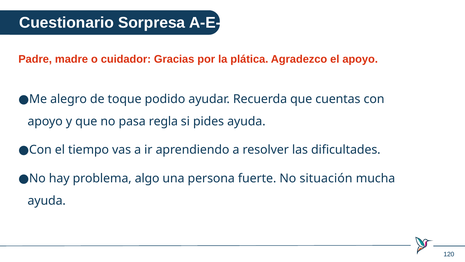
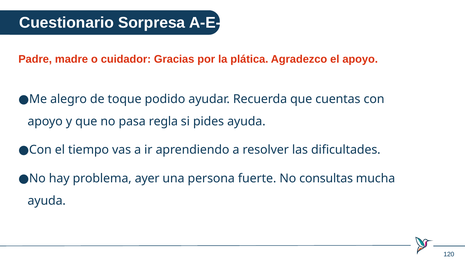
algo: algo -> ayer (147, 178)
situación: situación -> consultas (326, 178)
